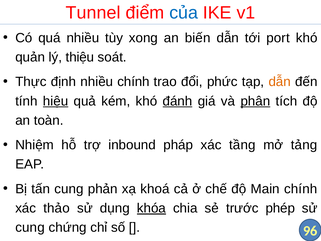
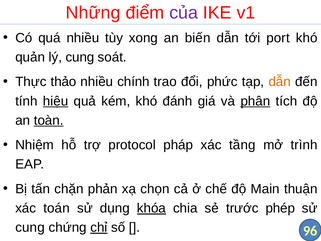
Tunnel: Tunnel -> Những (93, 13)
của colour: blue -> purple (184, 13)
lý thiệu: thiệu -> cung (80, 57)
định: định -> thảo (64, 82)
đánh underline: present -> none (177, 101)
toàn underline: none -> present (49, 120)
inbound: inbound -> protocol (132, 145)
tảng: tảng -> trình (304, 145)
tấn cung: cung -> chặn (69, 189)
khoá: khoá -> chọn (155, 189)
Main chính: chính -> thuận (301, 189)
thảo: thảo -> toán (57, 208)
chỉ underline: none -> present (99, 227)
